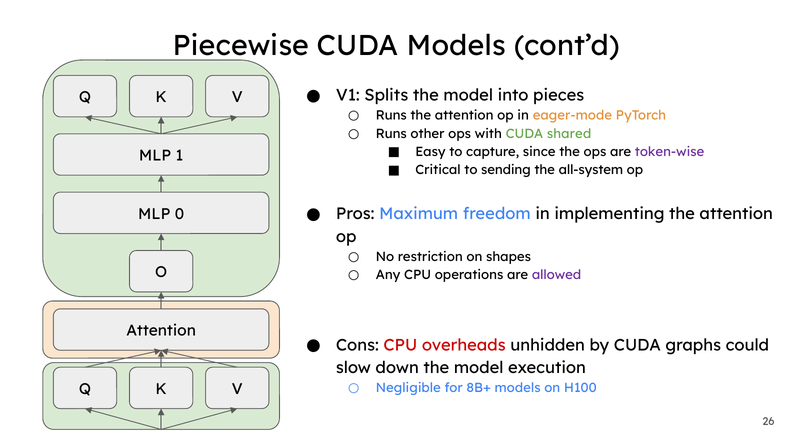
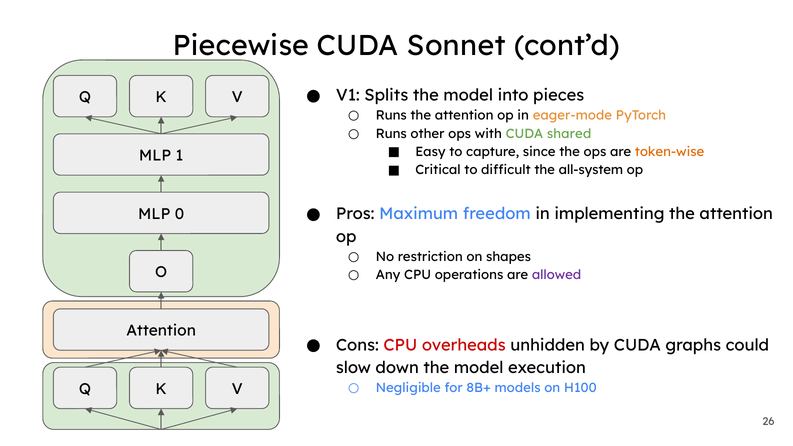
CUDA Models: Models -> Sonnet (456, 46)
token-wise colour: purple -> orange (670, 152)
sending: sending -> difficult (506, 170)
